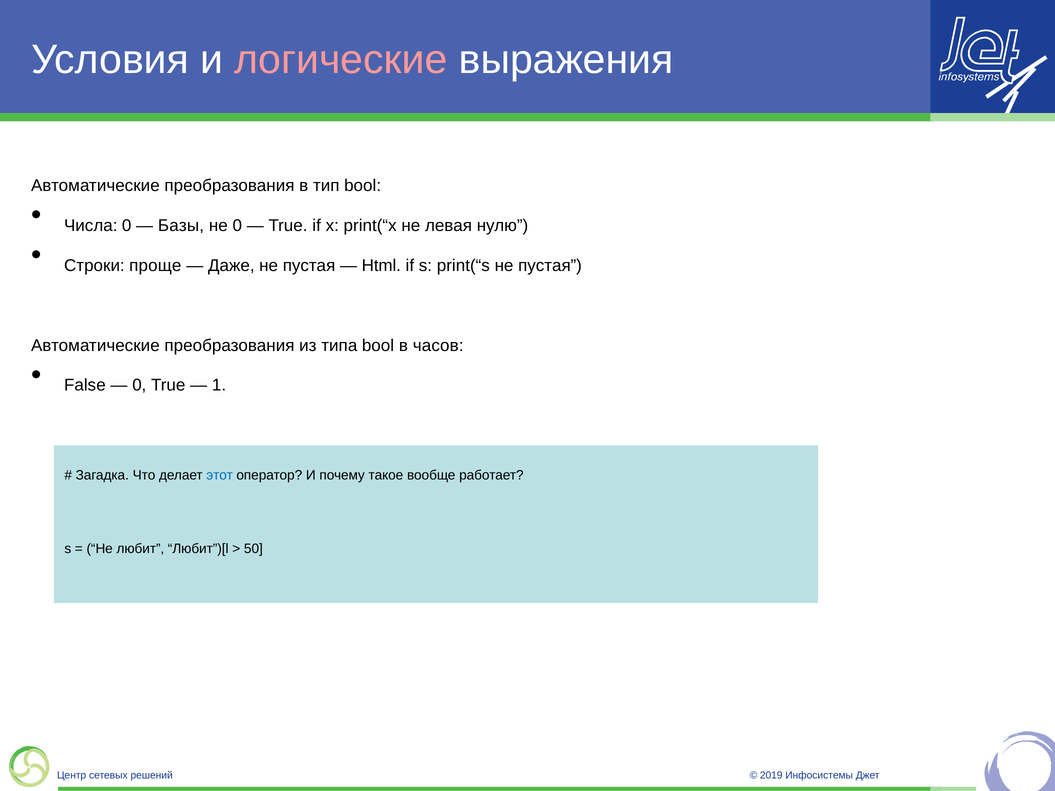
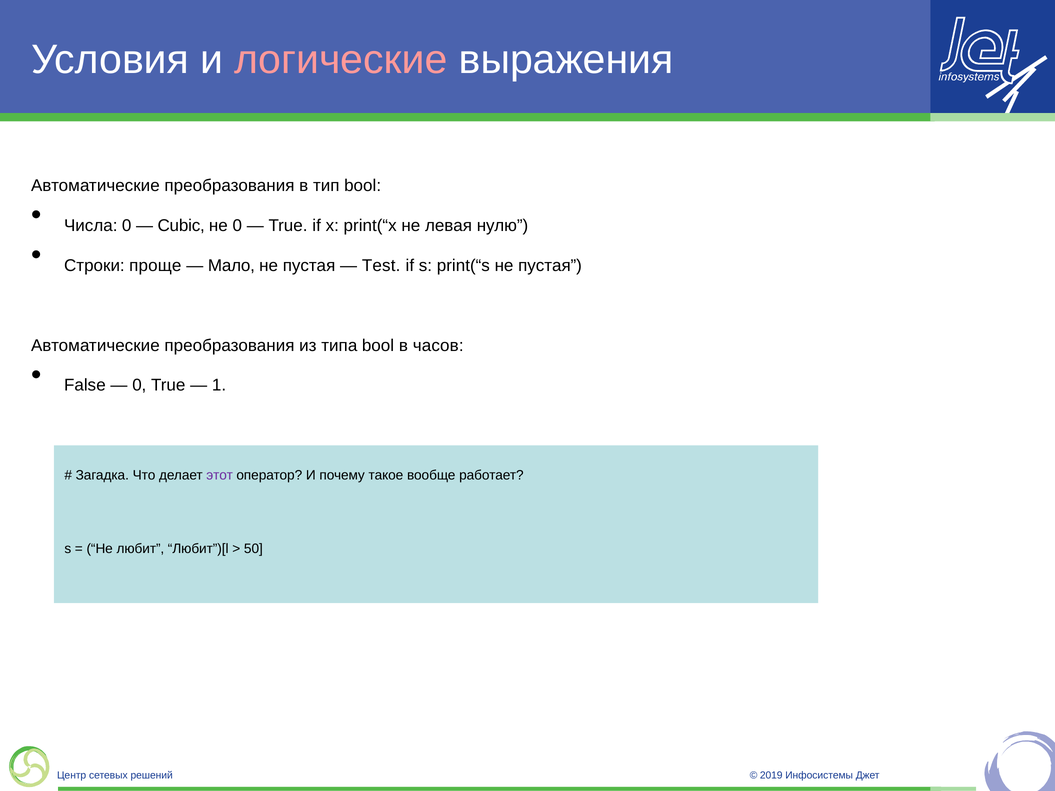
Базы: Базы -> Cubic (181, 226)
Даже: Даже -> Мало (231, 266)
Html: Html -> Test (381, 266)
этот colour: blue -> purple (220, 475)
